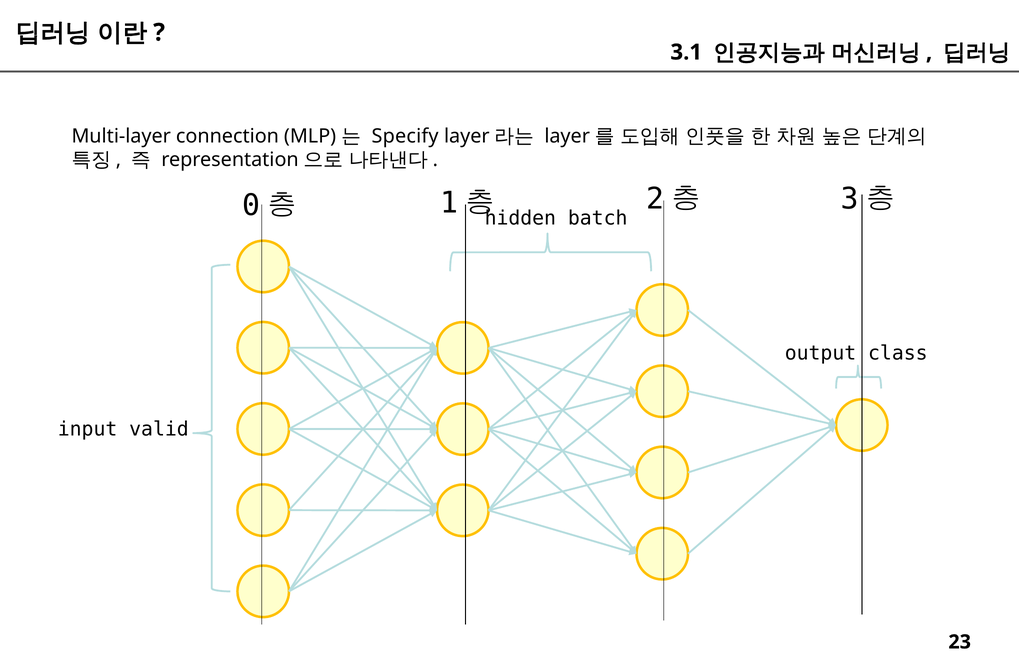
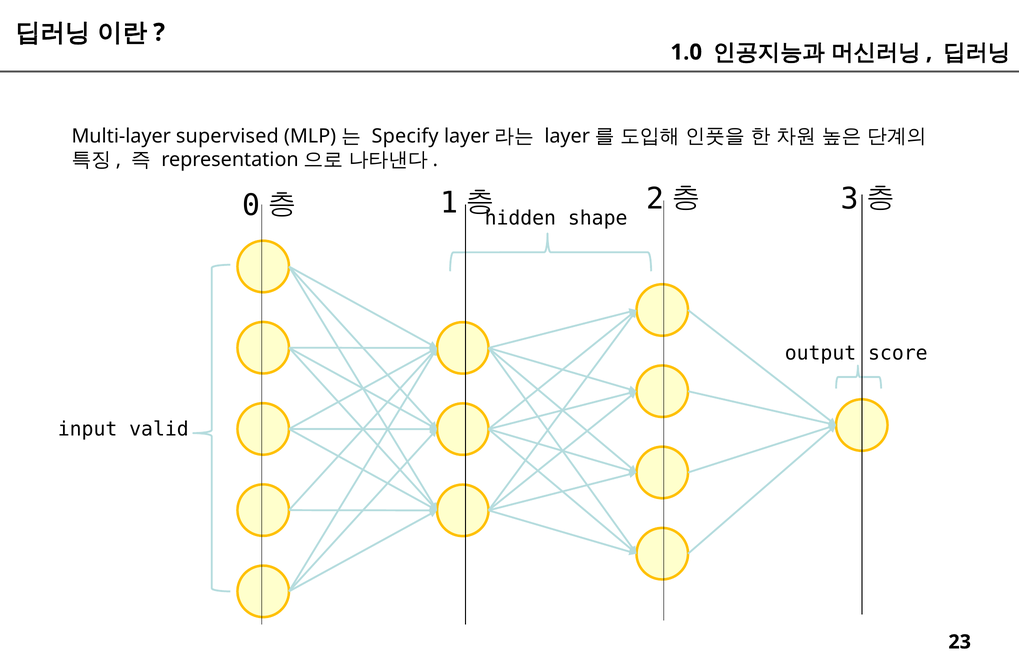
3.1: 3.1 -> 1.0 (686, 52)
connection: connection -> supervised (227, 136)
batch: batch -> shape (598, 218)
class: class -> score (898, 353)
